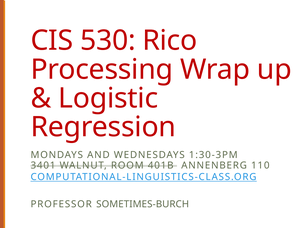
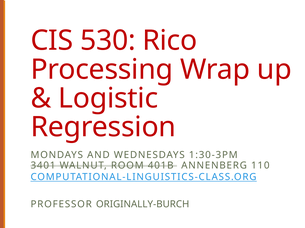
SOMETIMES-BURCH: SOMETIMES-BURCH -> ORIGINALLY-BURCH (143, 205)
